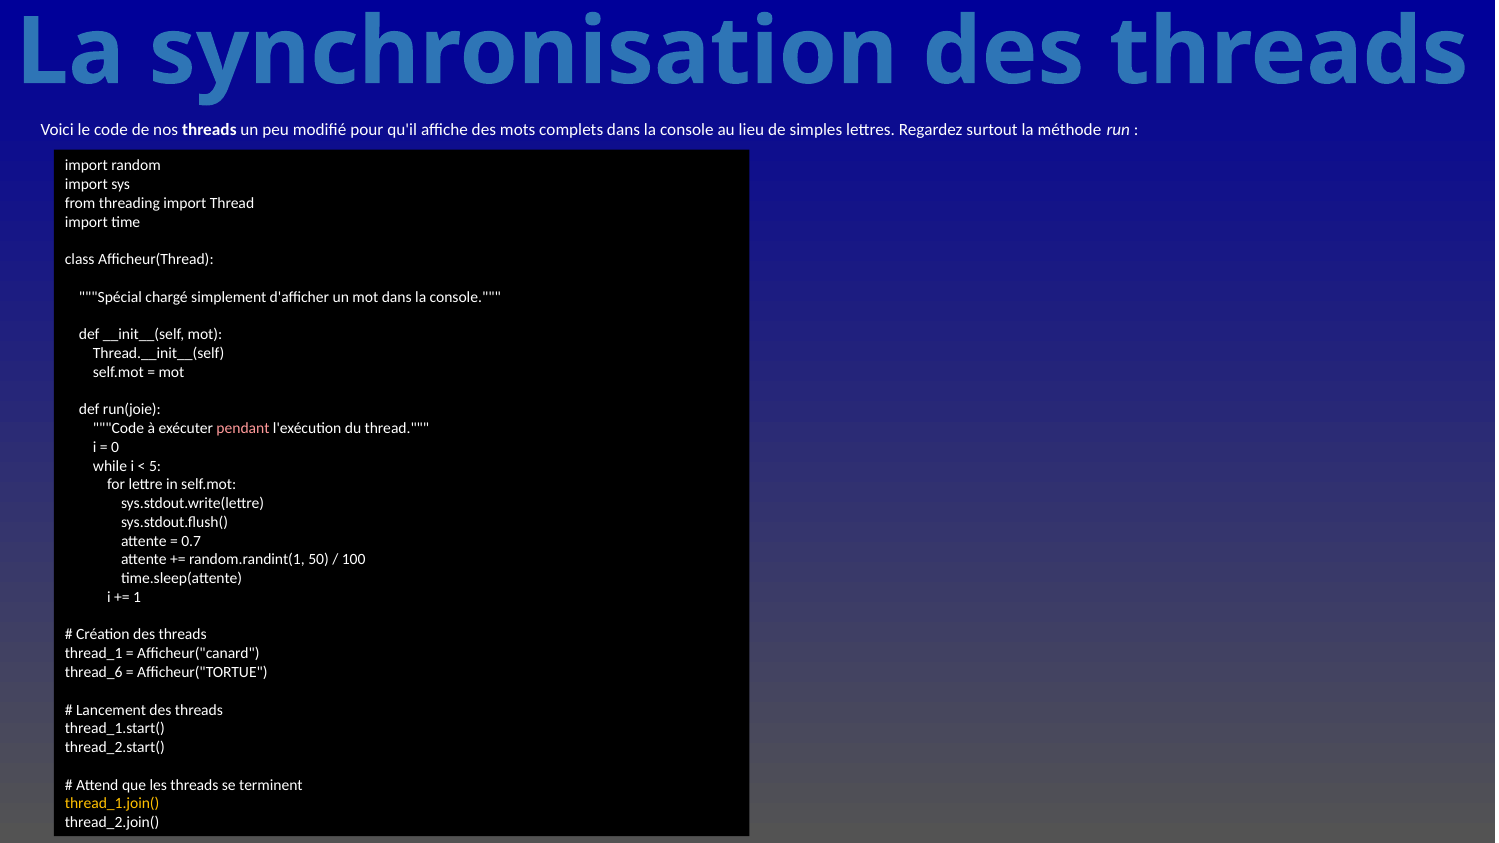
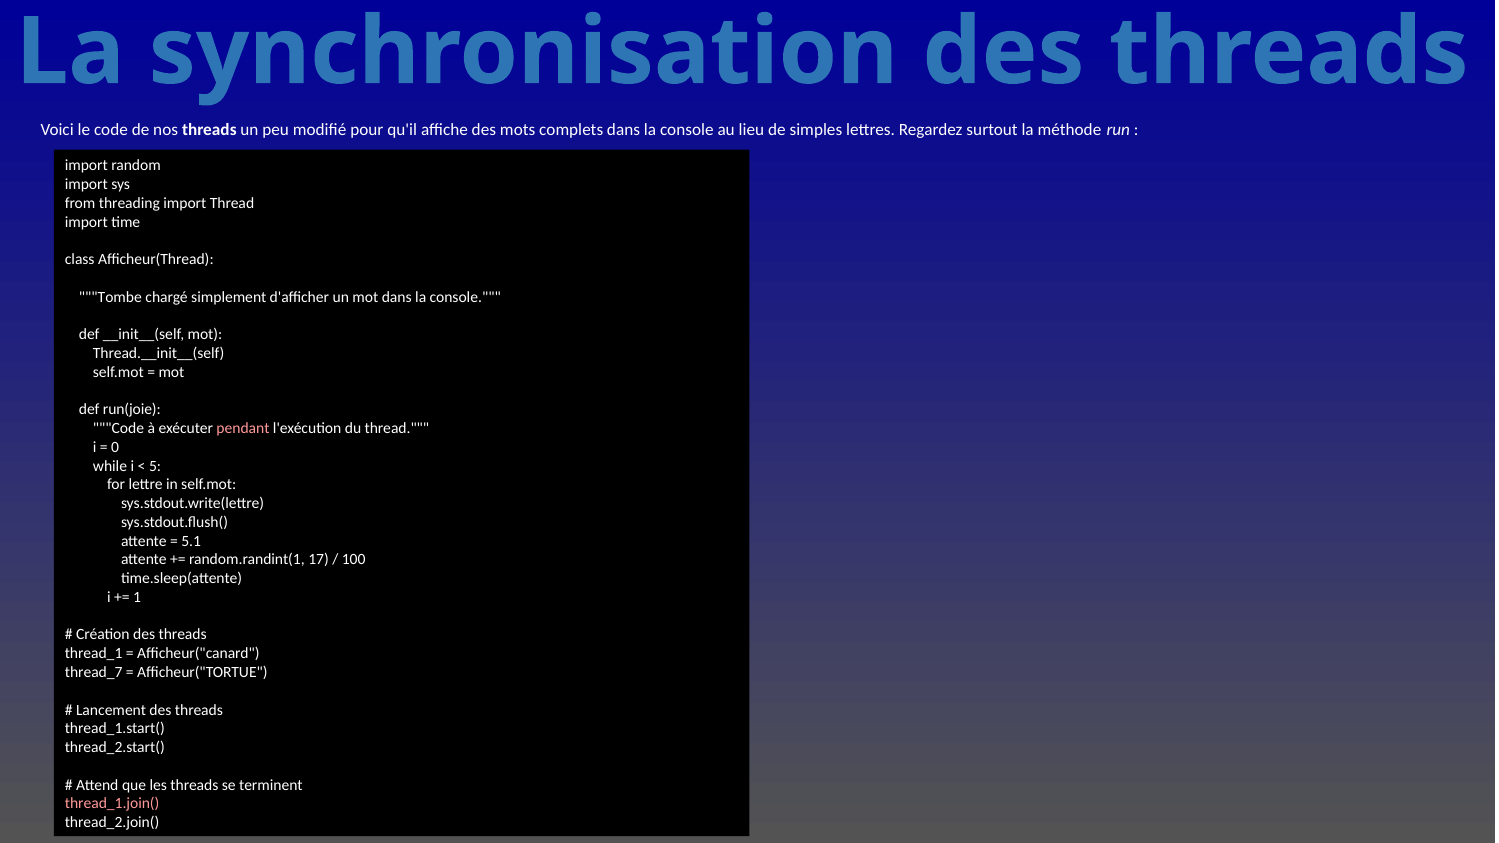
Spécial: Spécial -> Tombe (110, 297)
0.7: 0.7 -> 5.1 (191, 541)
50: 50 -> 17 (319, 560)
thread_6: thread_6 -> thread_7 (94, 672)
thread_1.join( colour: yellow -> pink (112, 804)
